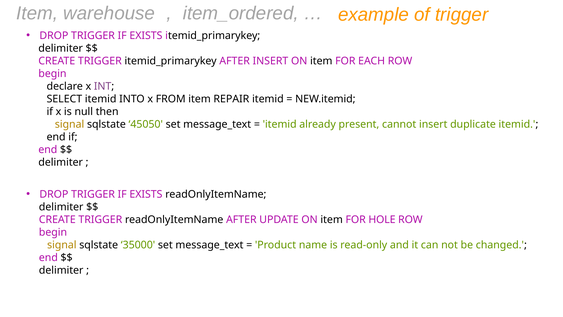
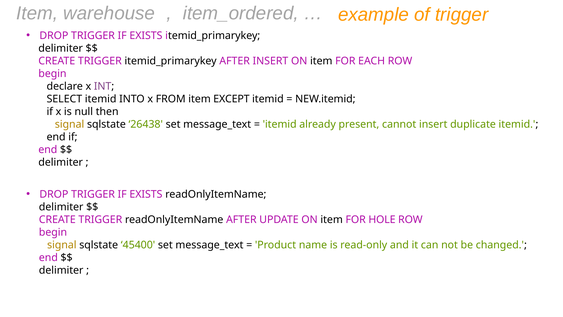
REPAIR: REPAIR -> EXCEPT (231, 99)
45050: 45050 -> 26438 (146, 124)
35000: 35000 -> 45400 (138, 245)
